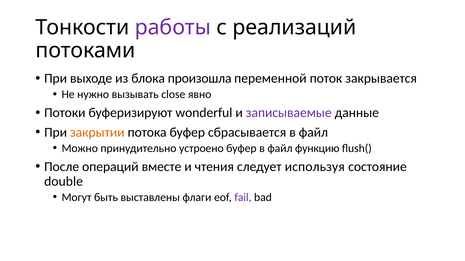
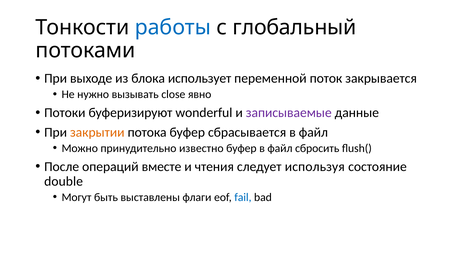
работы colour: purple -> blue (173, 28)
реализаций: реализаций -> глобальный (295, 28)
произошла: произошла -> использует (200, 79)
устроено: устроено -> известно (201, 149)
функцию: функцию -> сбросить (317, 149)
fail colour: purple -> blue (243, 198)
